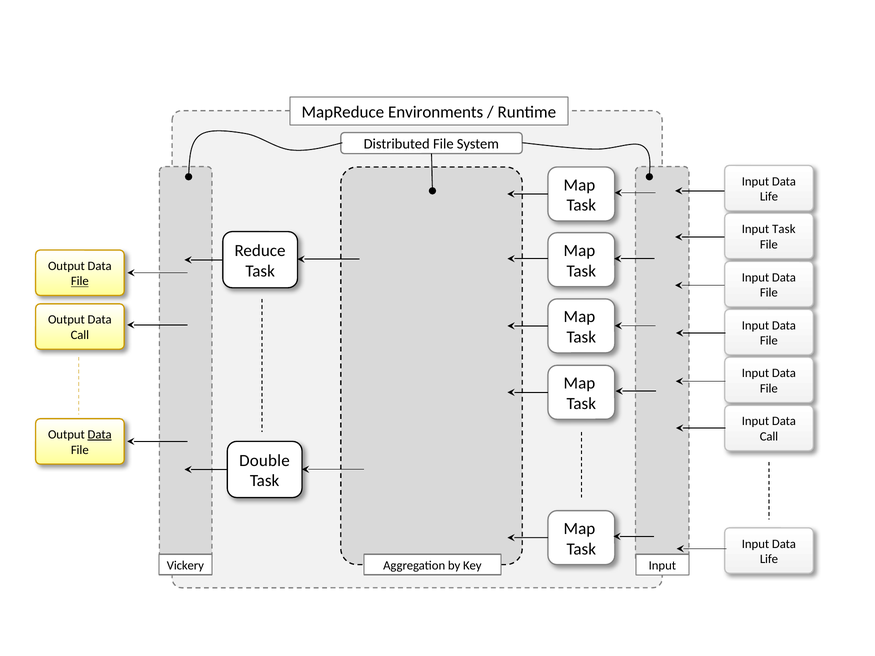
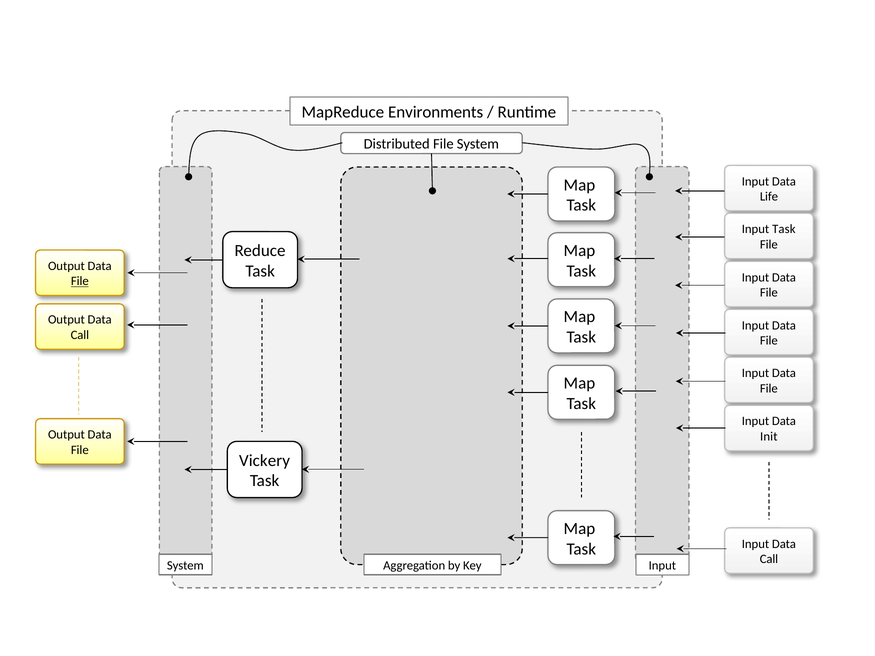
Data underline: present -> none (100, 435)
Call: Call -> Init (769, 437)
Double: Double -> Vickery (265, 461)
Life: Life -> Call (769, 559)
Vickery: Vickery -> System (185, 566)
